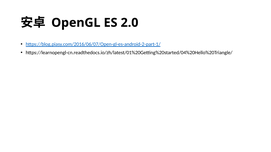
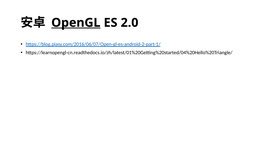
OpenGL underline: none -> present (76, 23)
